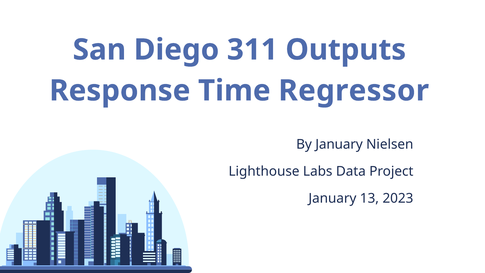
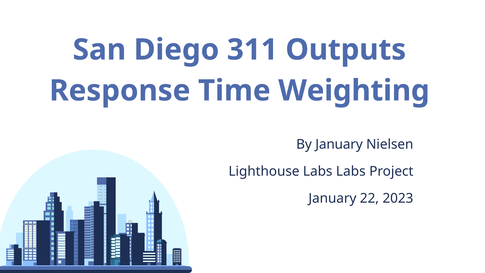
Regressor: Regressor -> Weighting (354, 91)
Labs Data: Data -> Labs (351, 171)
13: 13 -> 22 (369, 198)
